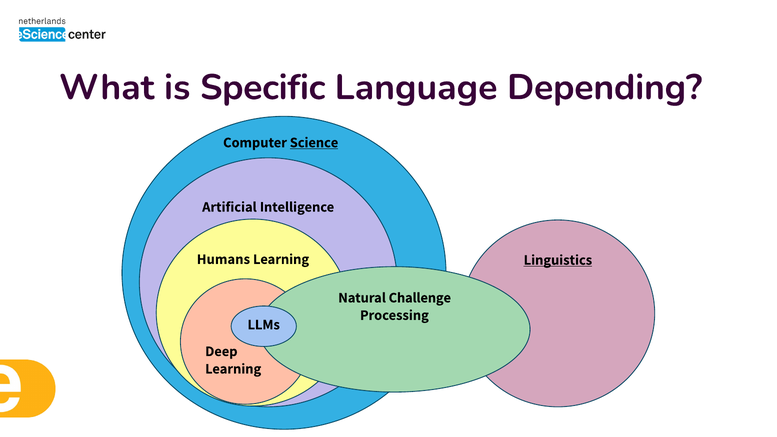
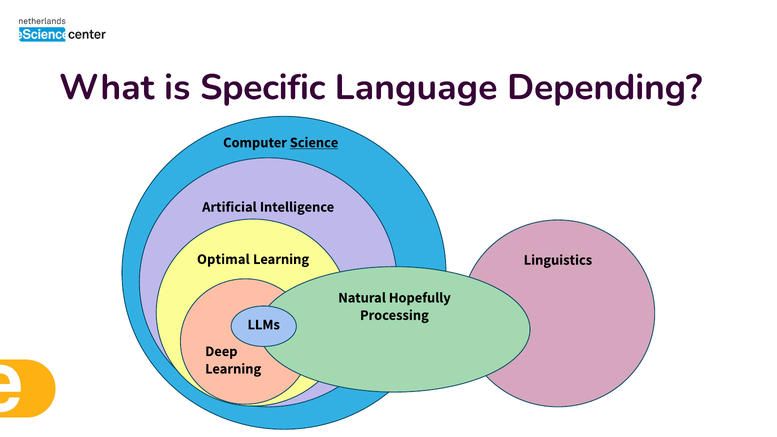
Humans: Humans -> Optimal (223, 259)
Linguistics underline: present -> none (558, 260)
Challenge: Challenge -> Hopefully (420, 298)
